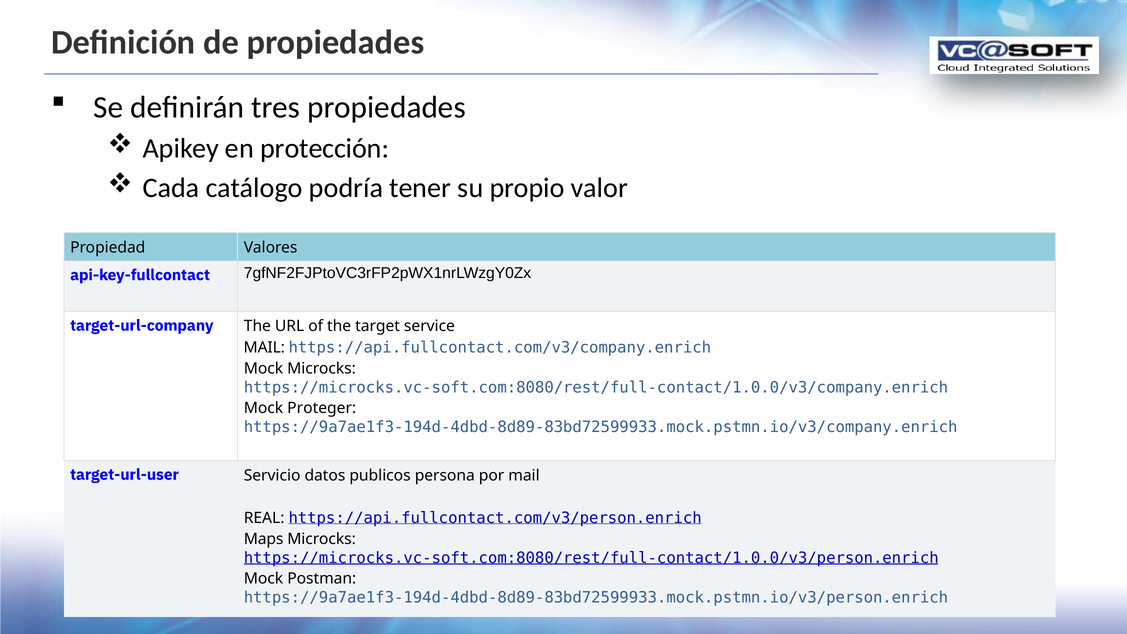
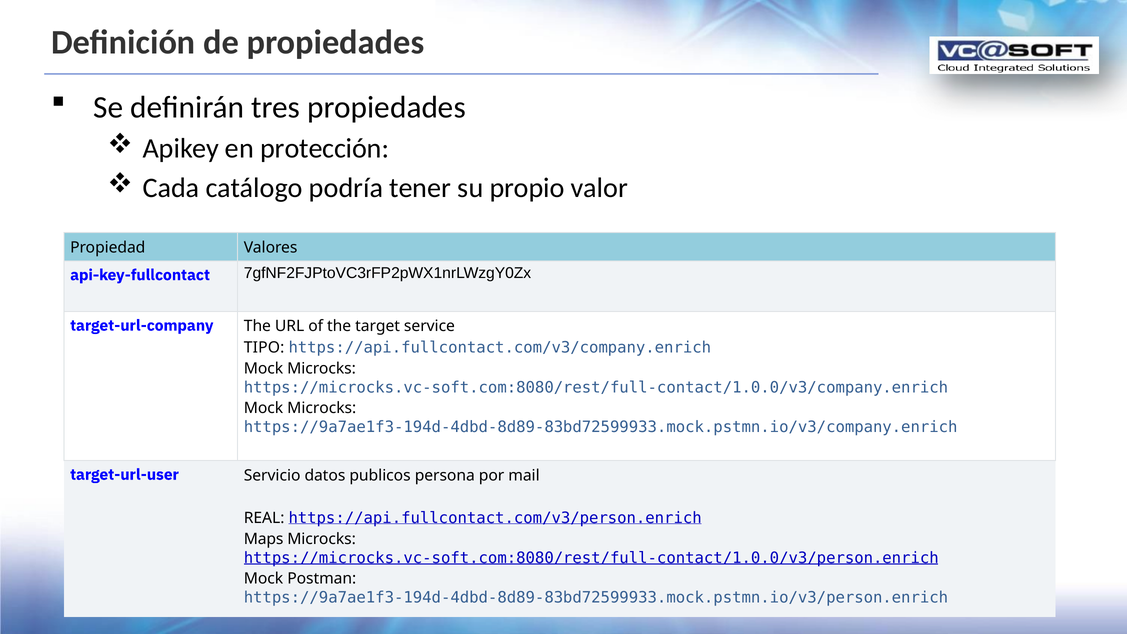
MAIL: MAIL -> TIPO (264, 348)
Proteger: Proteger -> Microcks (322, 408)
